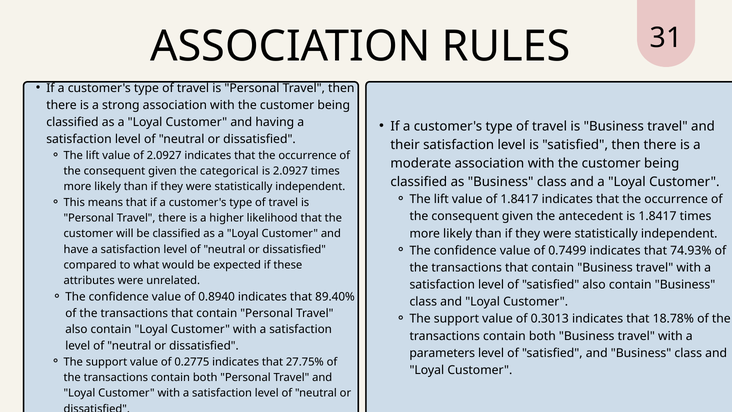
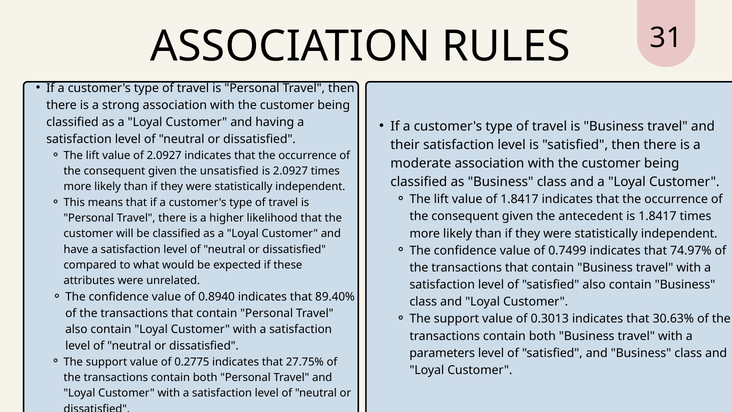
categorical: categorical -> unsatisfied (229, 171)
74.93%: 74.93% -> 74.97% (691, 250)
18.78%: 18.78% -> 30.63% (673, 319)
